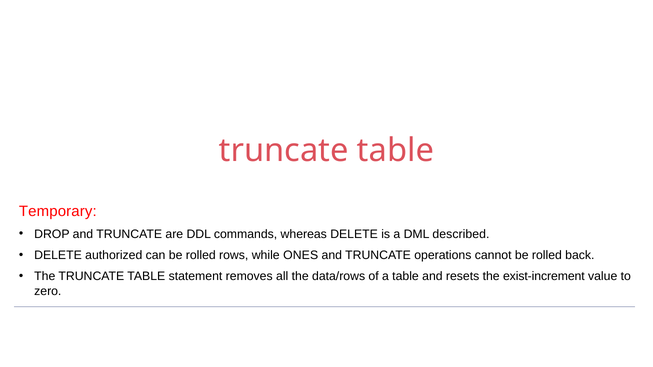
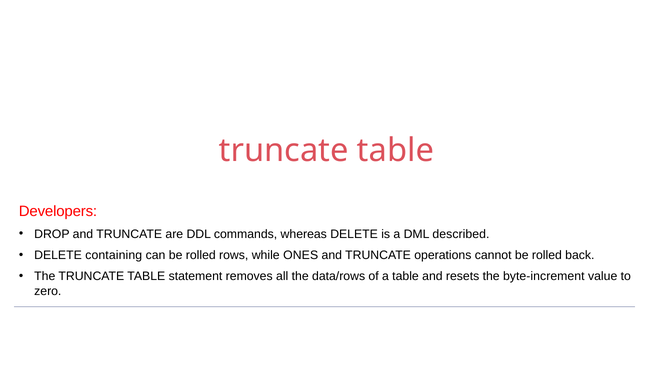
Temporary: Temporary -> Developers (58, 212)
authorized: authorized -> containing (114, 255)
exist-increment: exist-increment -> byte-increment (544, 277)
